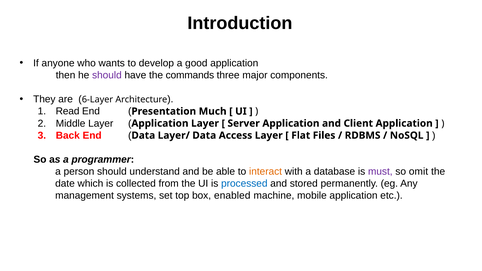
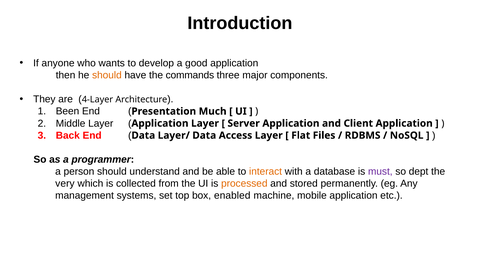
should colour: purple -> orange (107, 75)
6-Layer: 6-Layer -> 4-Layer (97, 100)
Read: Read -> Been (68, 111)
omit: omit -> dept (419, 172)
date: date -> very (65, 184)
processed colour: blue -> orange (244, 184)
